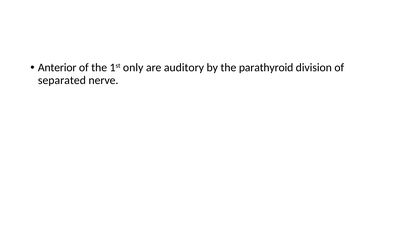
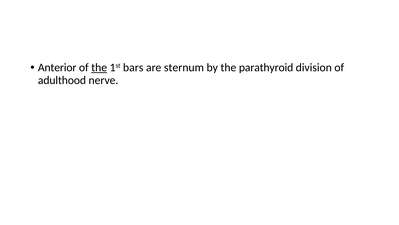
the underline: none -> present (99, 67)
only: only -> bars (133, 67)
auditory: auditory -> sternum (184, 67)
separated: separated -> adulthood (62, 80)
